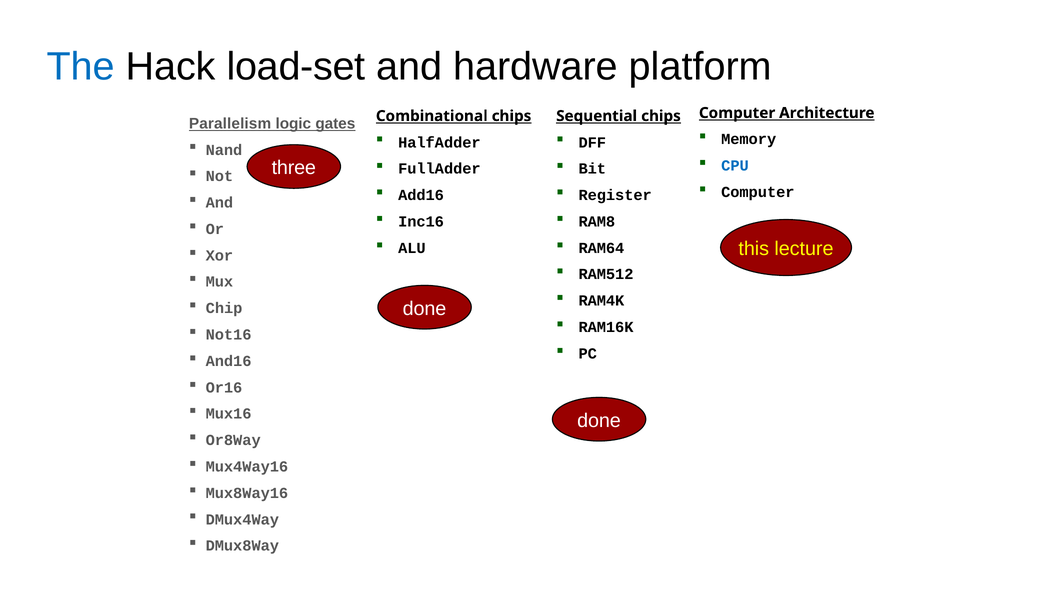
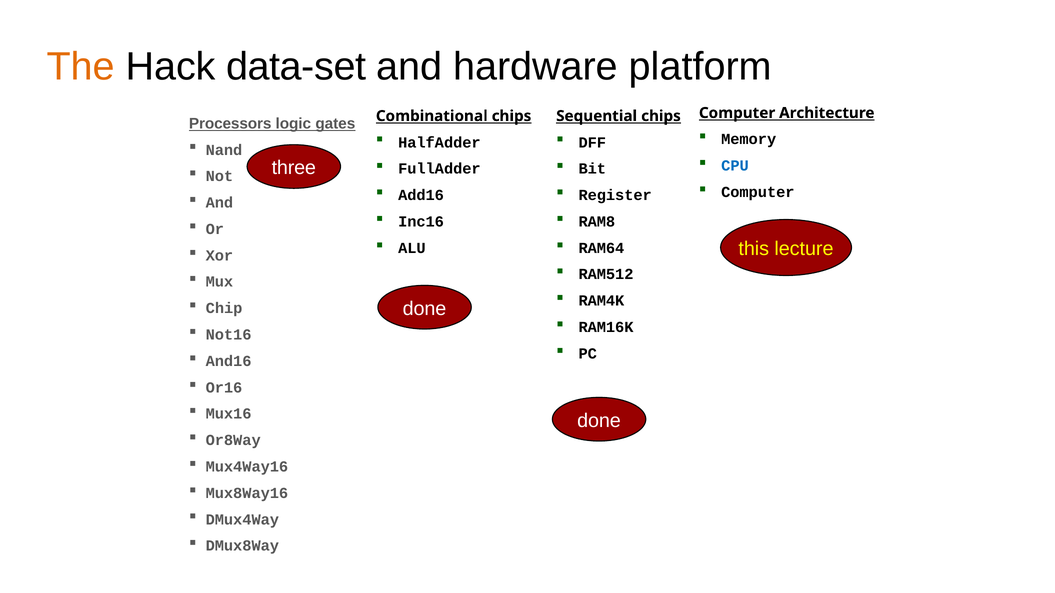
The colour: blue -> orange (81, 67)
load-set: load-set -> data-set (296, 67)
Parallelism: Parallelism -> Processors (230, 124)
